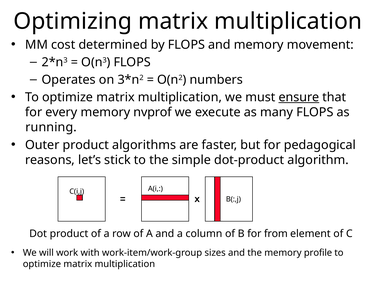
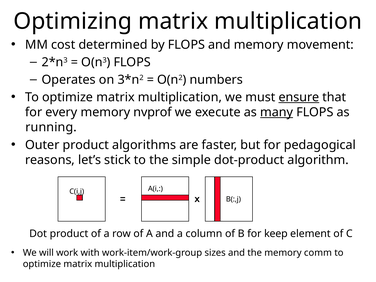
many underline: none -> present (277, 112)
from: from -> keep (276, 234)
profile: profile -> comm (318, 253)
